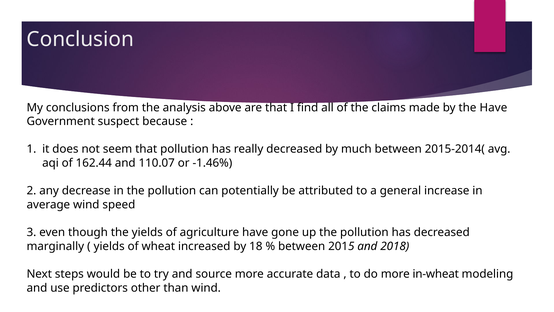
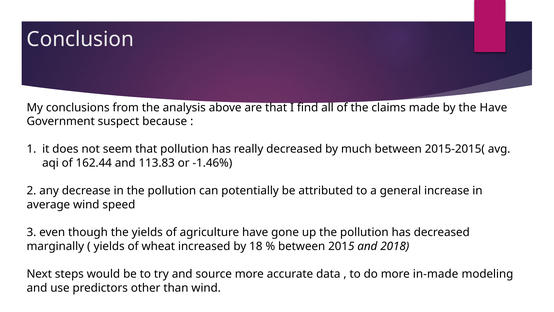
2015-2014(: 2015-2014( -> 2015-2015( (455, 149)
110.07: 110.07 -> 113.83 (157, 163)
in-wheat: in-wheat -> in-made (436, 274)
